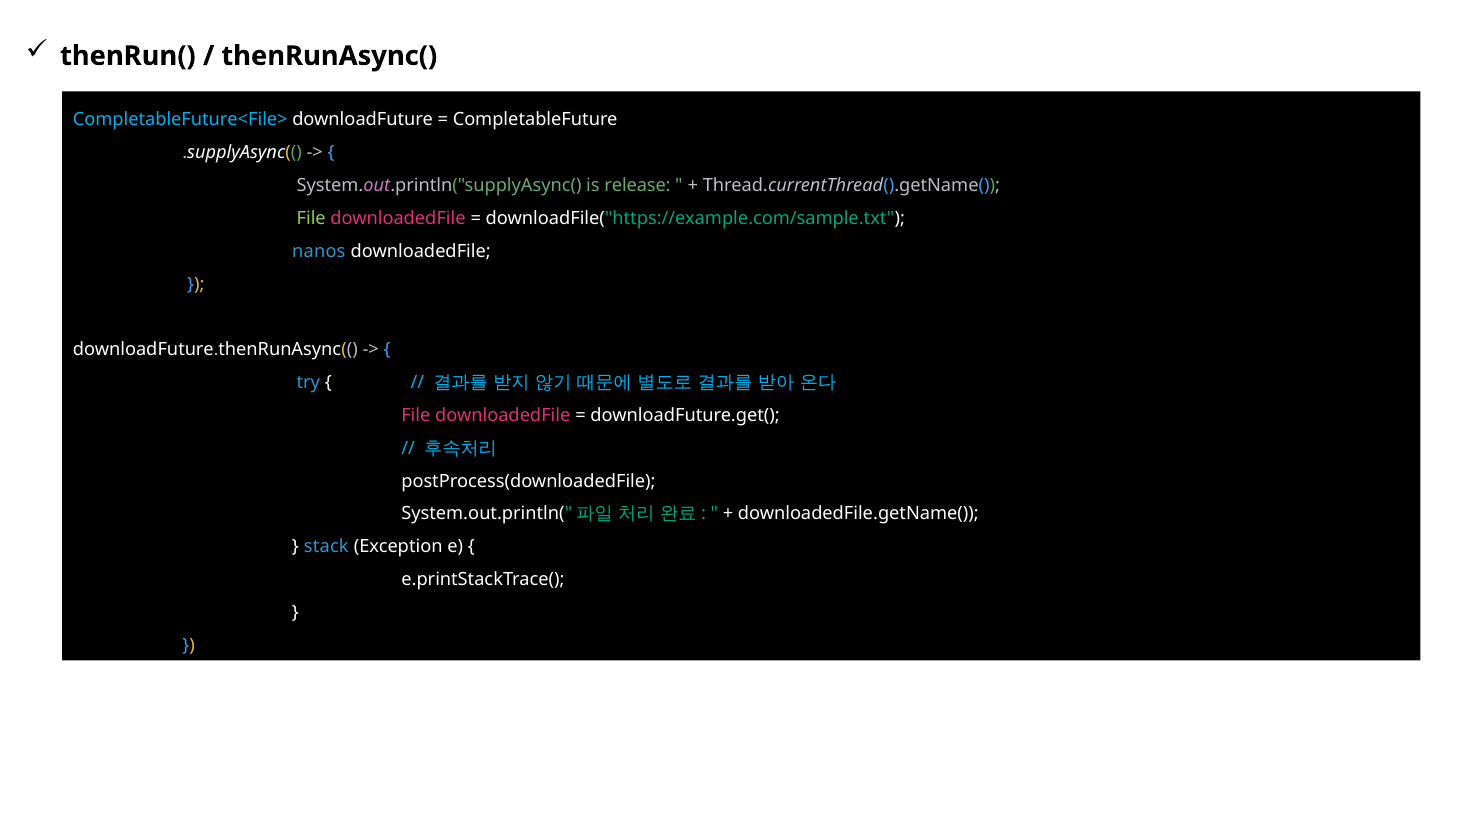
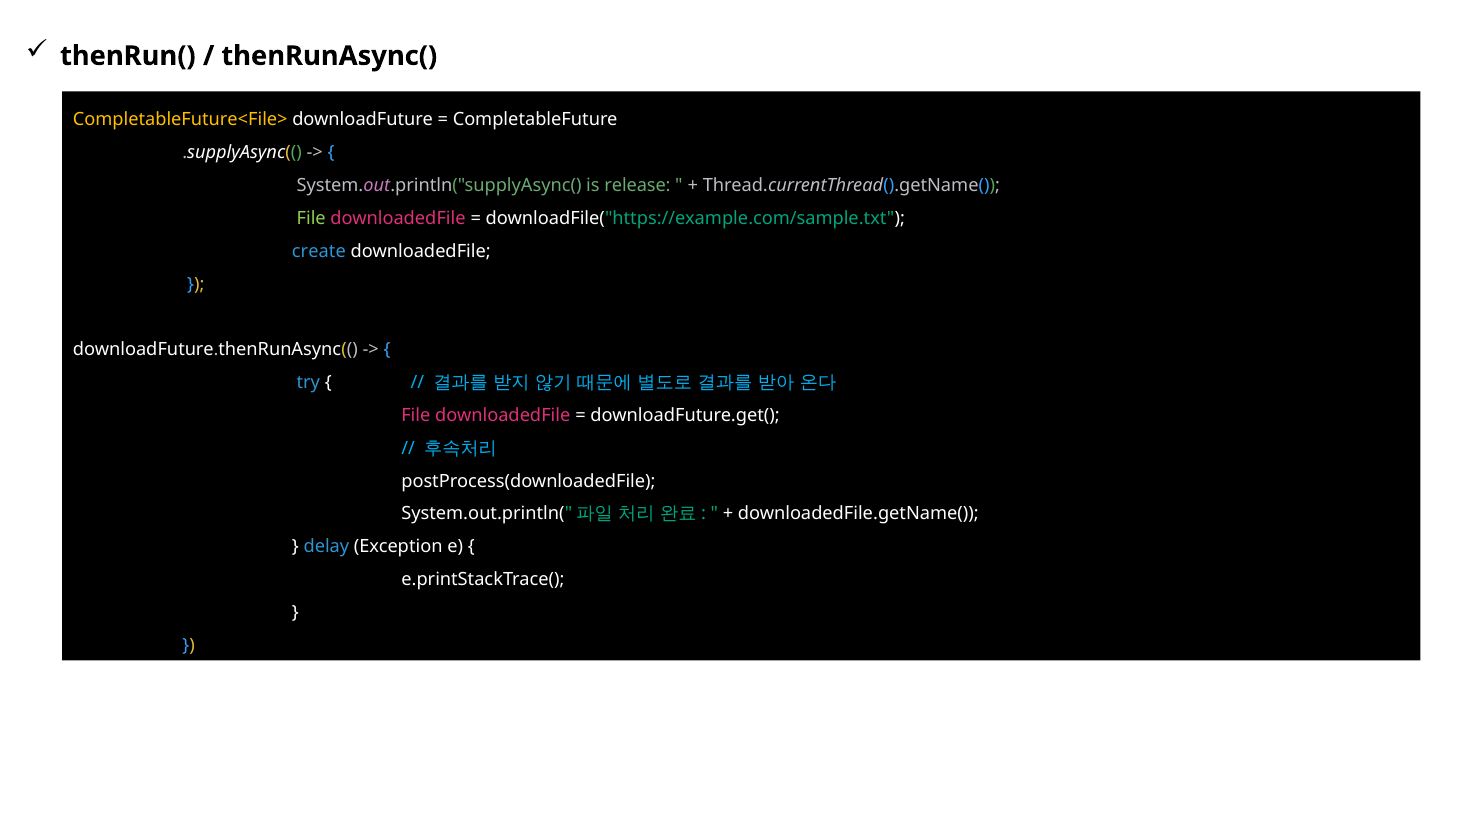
CompletableFuture<File> colour: light blue -> yellow (180, 120)
nanos: nanos -> create (319, 251)
stack: stack -> delay (326, 547)
